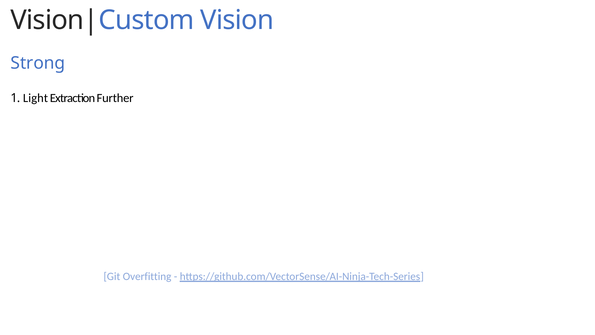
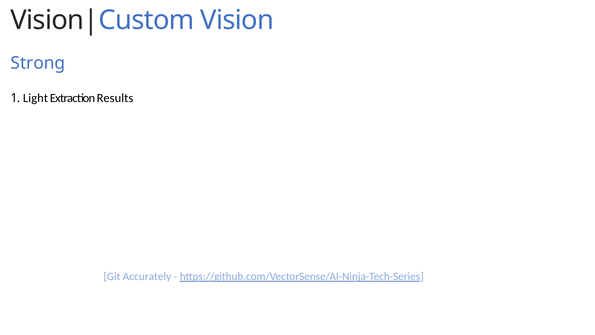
Further: Further -> Results (115, 98)
Overfitting: Overfitting -> Accurately (147, 276)
